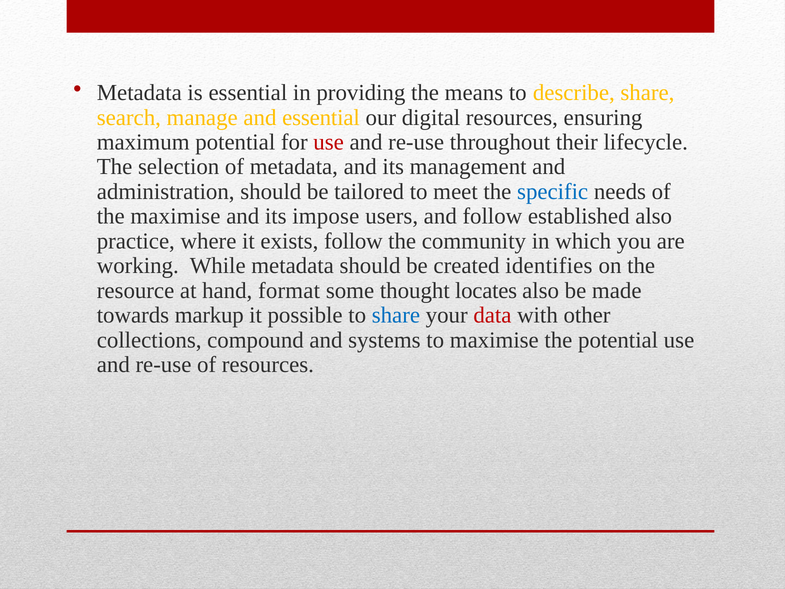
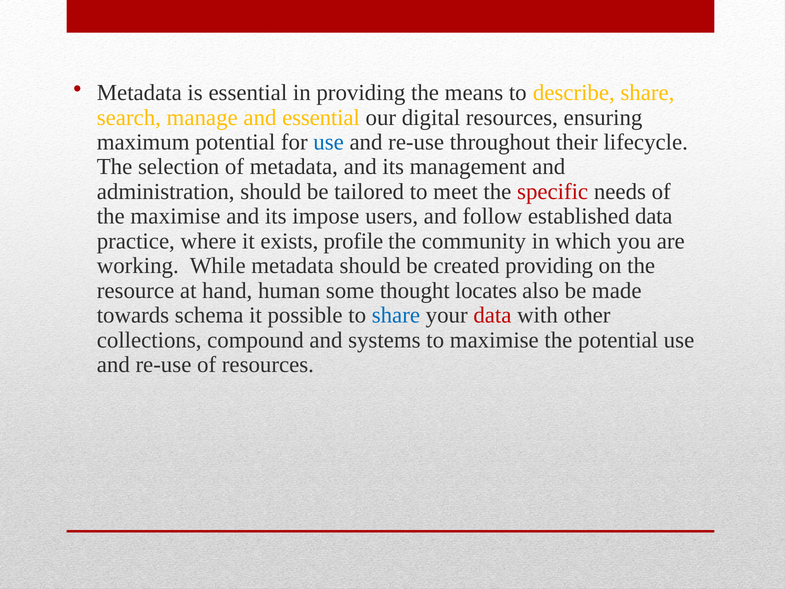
use colour: red -> blue (329, 142)
specific colour: blue -> red (553, 192)
established also: also -> data (654, 216)
exists follow: follow -> profile (353, 241)
created identifies: identifies -> providing (549, 266)
format: format -> human (289, 290)
markup: markup -> schema (209, 315)
